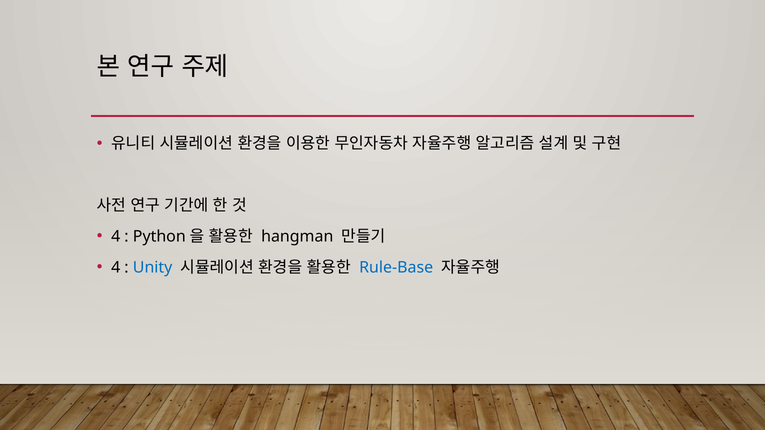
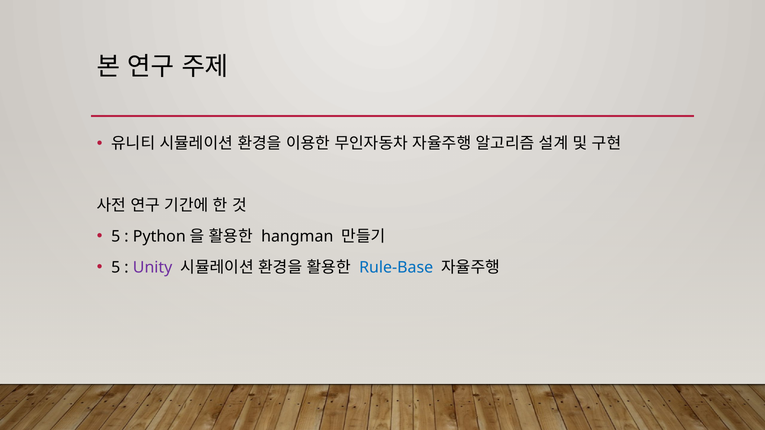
4: 4 -> 5 (116, 237)
4: 4 -> 5 (116, 268)
Unity colour: blue -> purple (153, 268)
